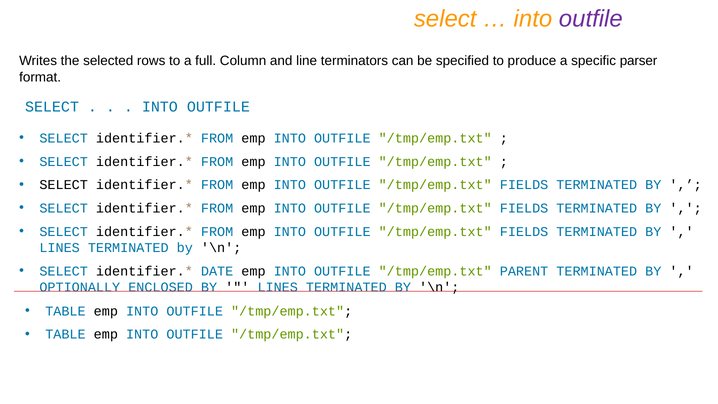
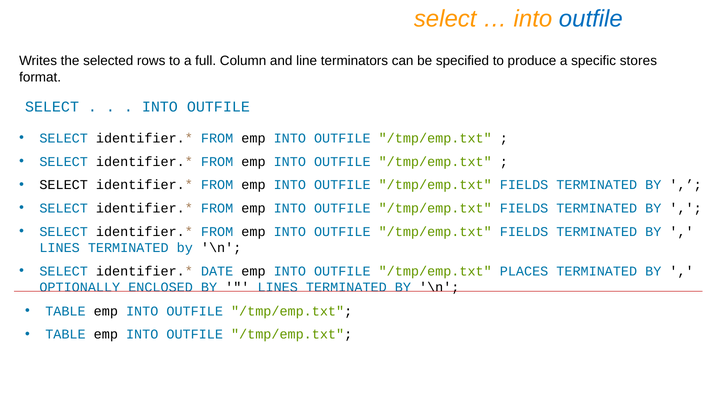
outfile colour: purple -> blue (591, 19)
parser: parser -> stores (638, 61)
PARENT: PARENT -> PLACES (524, 271)
